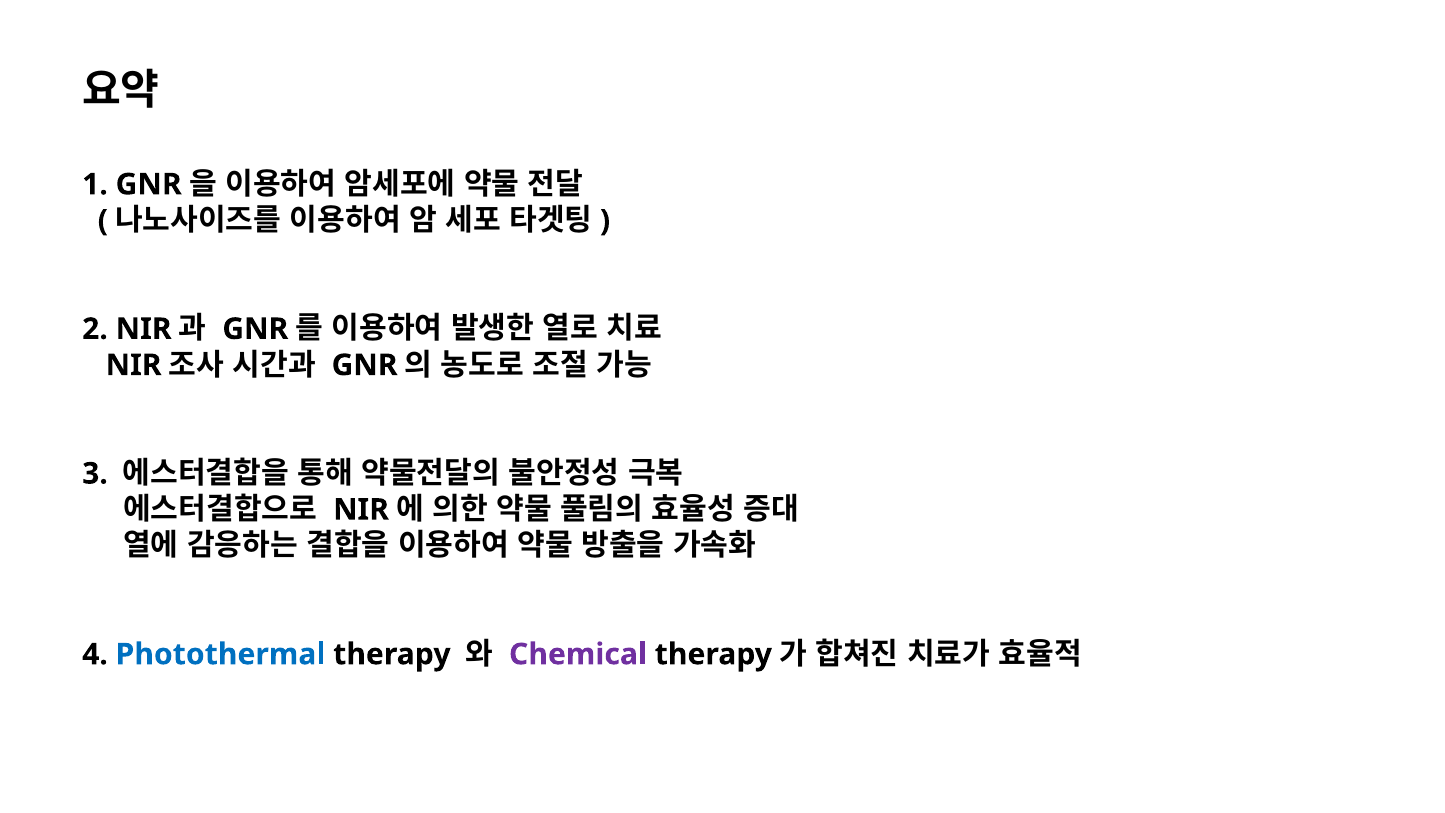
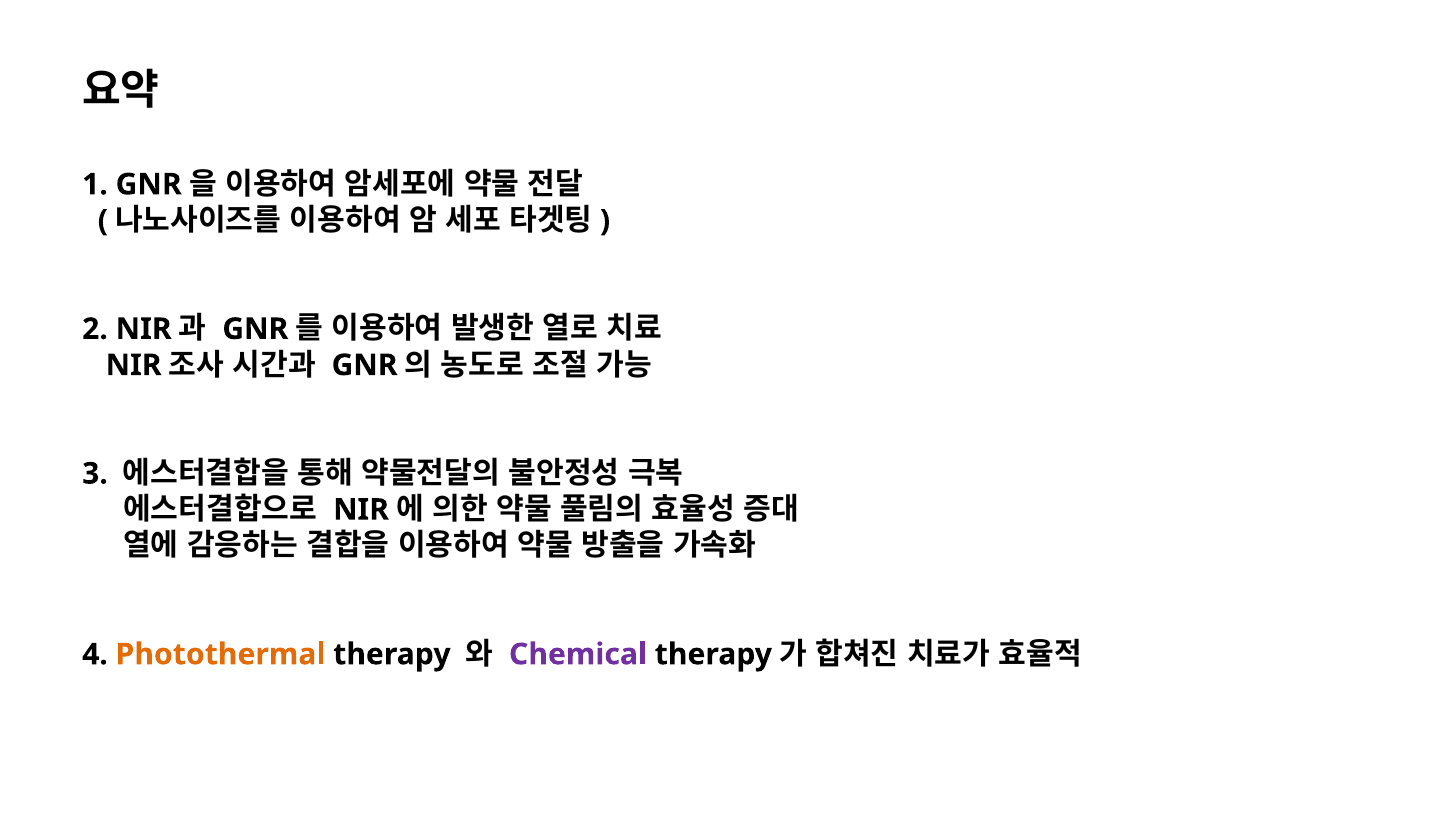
Photothermal colour: blue -> orange (220, 654)
